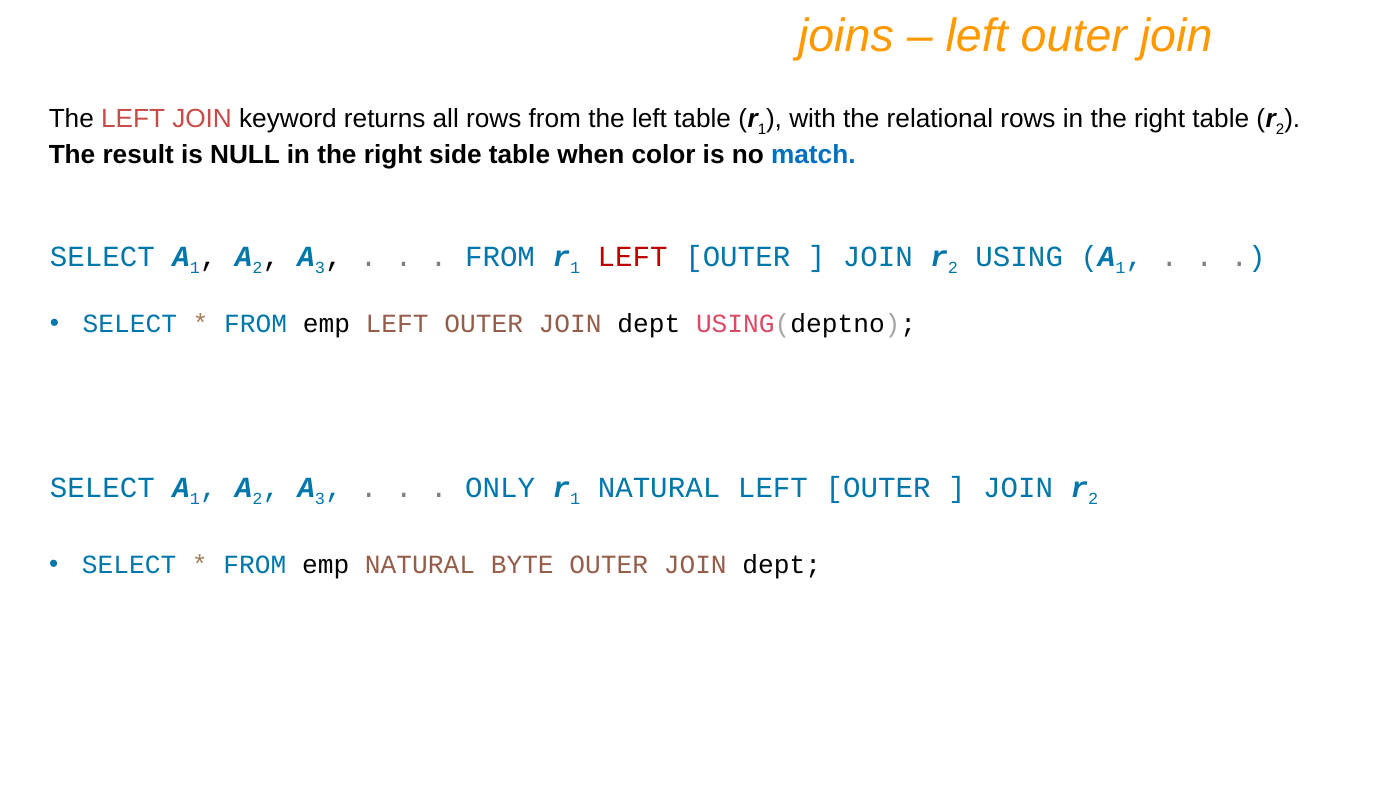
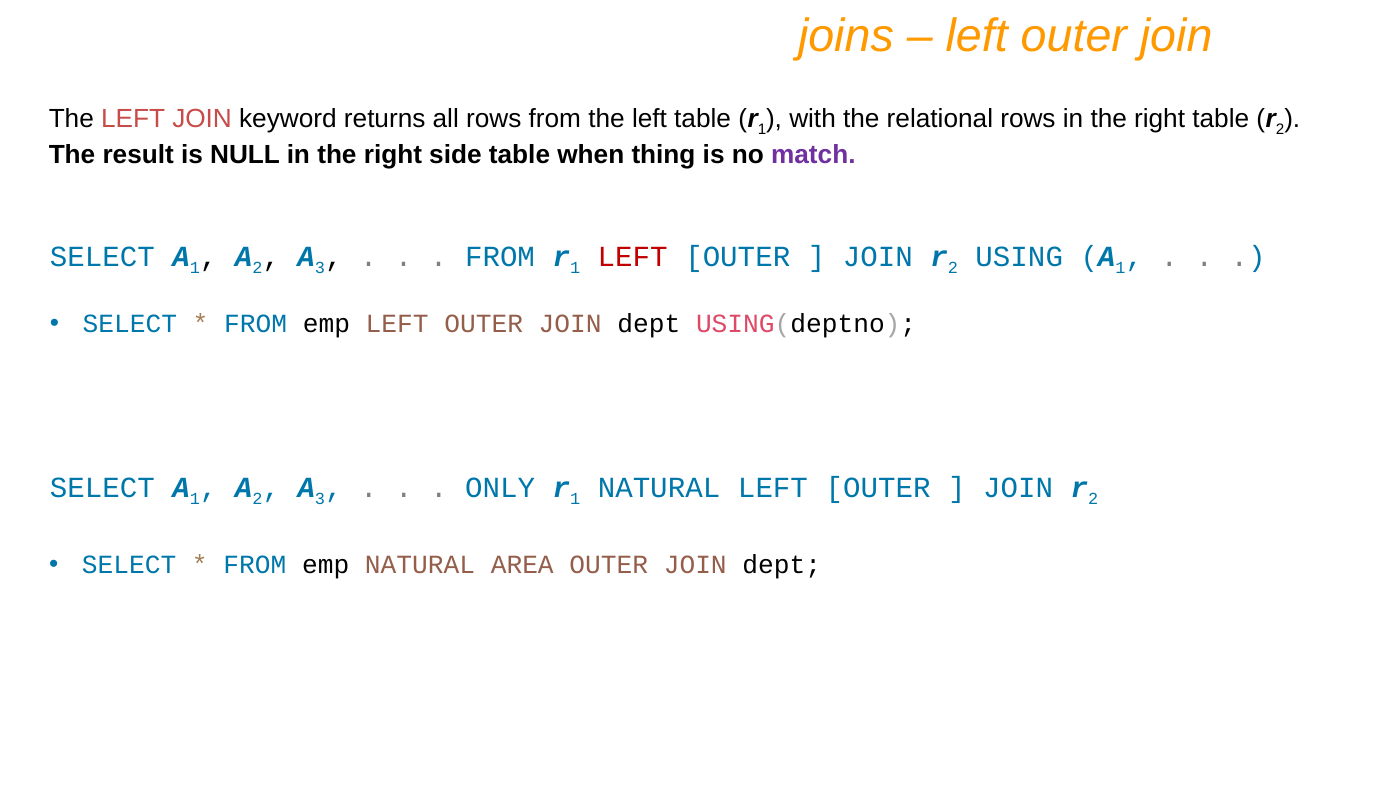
color: color -> thing (663, 155)
match colour: blue -> purple (813, 155)
BYTE: BYTE -> AREA (522, 564)
